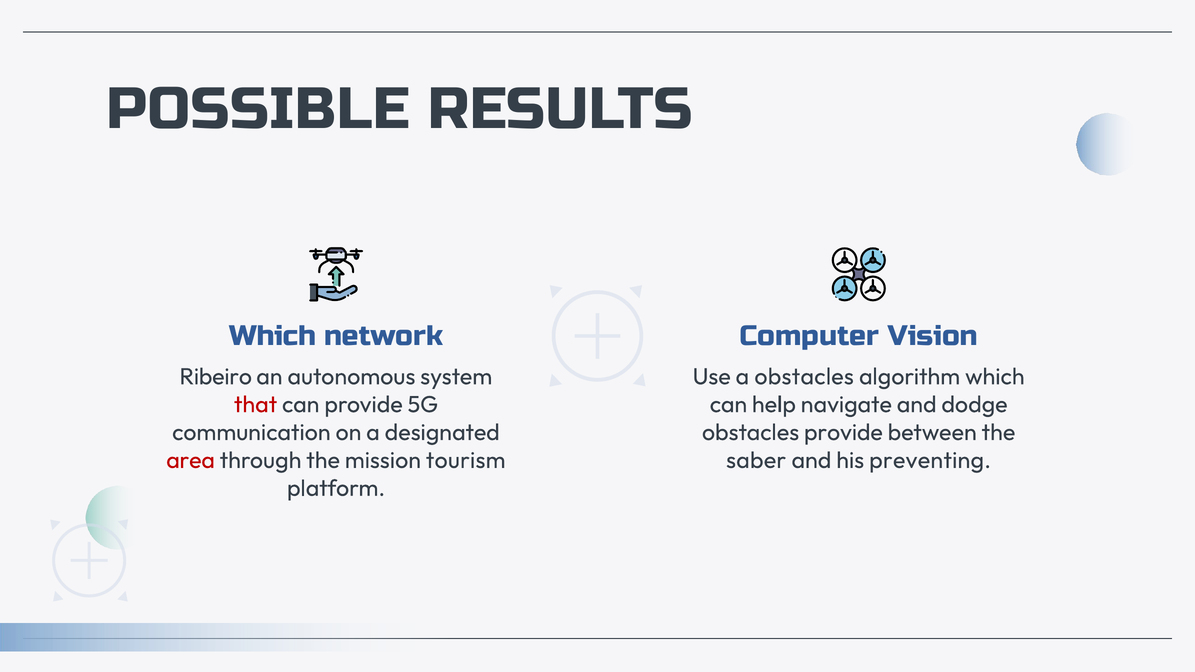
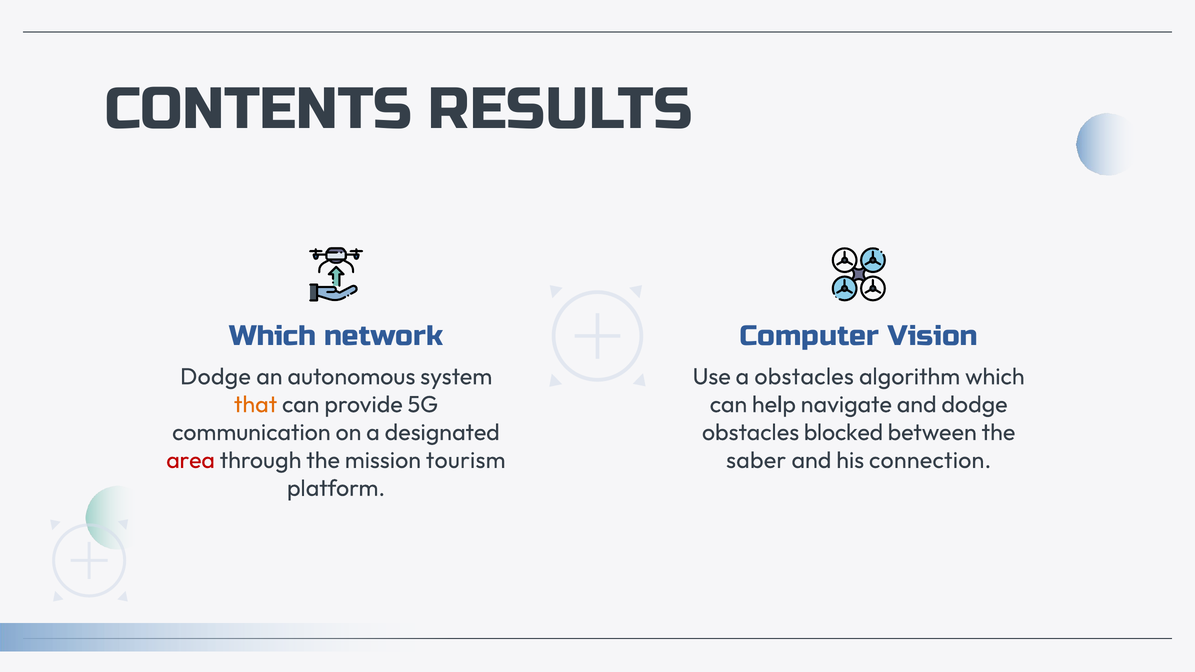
POSSIBLE: POSSIBLE -> CONTENTS (258, 109)
Ribeiro: Ribeiro -> Dodge (215, 377)
that colour: red -> orange (256, 405)
obstacles provide: provide -> blocked (843, 433)
preventing: preventing -> connection (930, 460)
